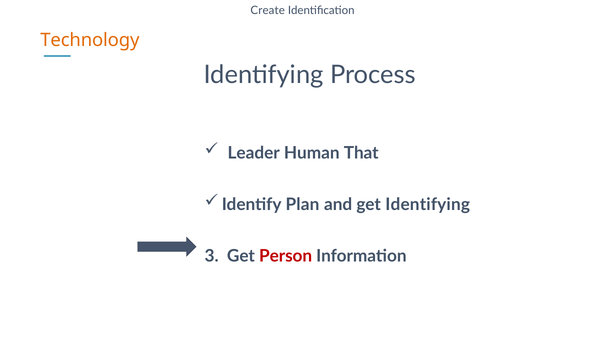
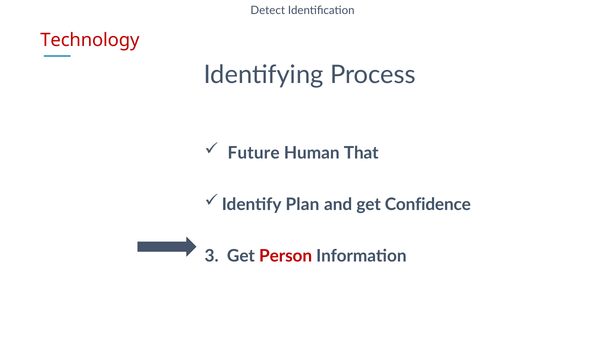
Create: Create -> Detect (268, 10)
Technology colour: orange -> red (90, 40)
Leader: Leader -> Future (254, 153)
get Identifying: Identifying -> Confidence (428, 205)
